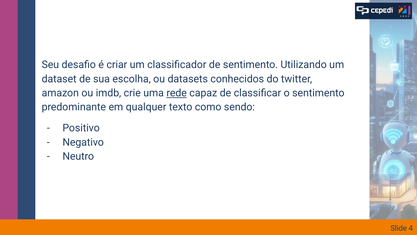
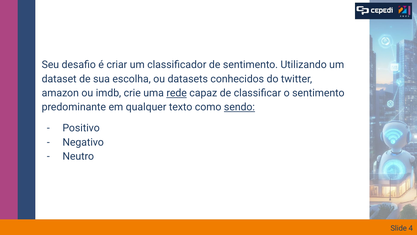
sendo underline: none -> present (239, 107)
